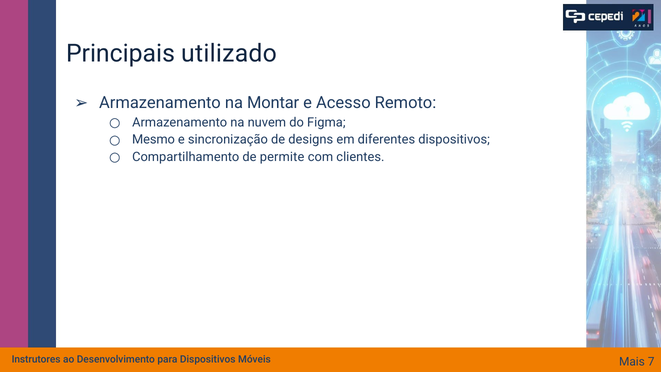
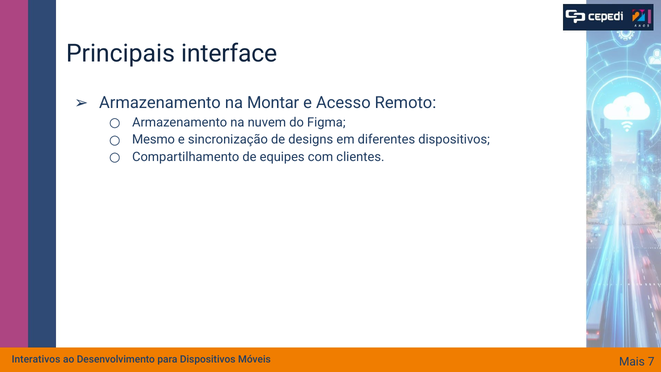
utilizado: utilizado -> interface (229, 54)
permite: permite -> equipes (282, 157)
Instrutores: Instrutores -> Interativos (36, 359)
